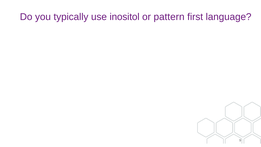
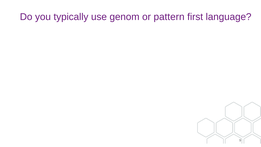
inositol: inositol -> genom (125, 17)
